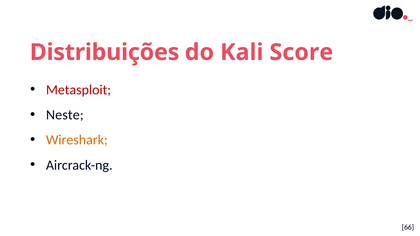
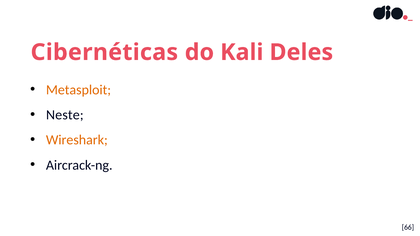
Distribuições: Distribuições -> Cibernéticas (104, 52)
Score: Score -> Deles (301, 52)
Metasploit colour: red -> orange (78, 90)
